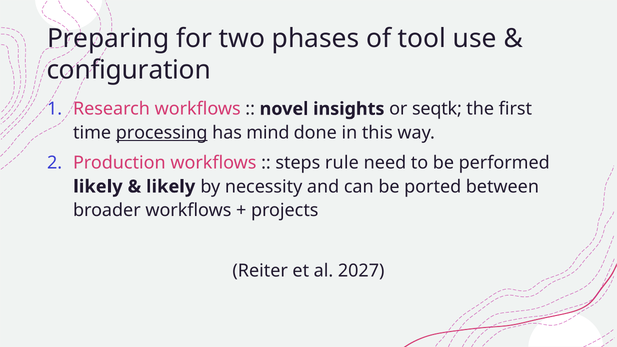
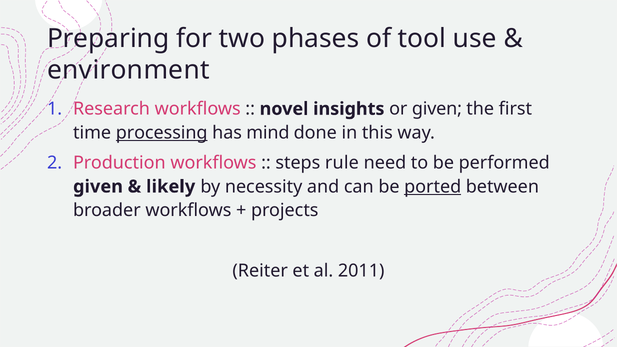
configuration: configuration -> environment (128, 70)
or seqtk: seqtk -> given (437, 109)
likely: likely -> given (98, 187)
ported underline: none -> present (433, 187)
2027: 2027 -> 2011 (361, 271)
